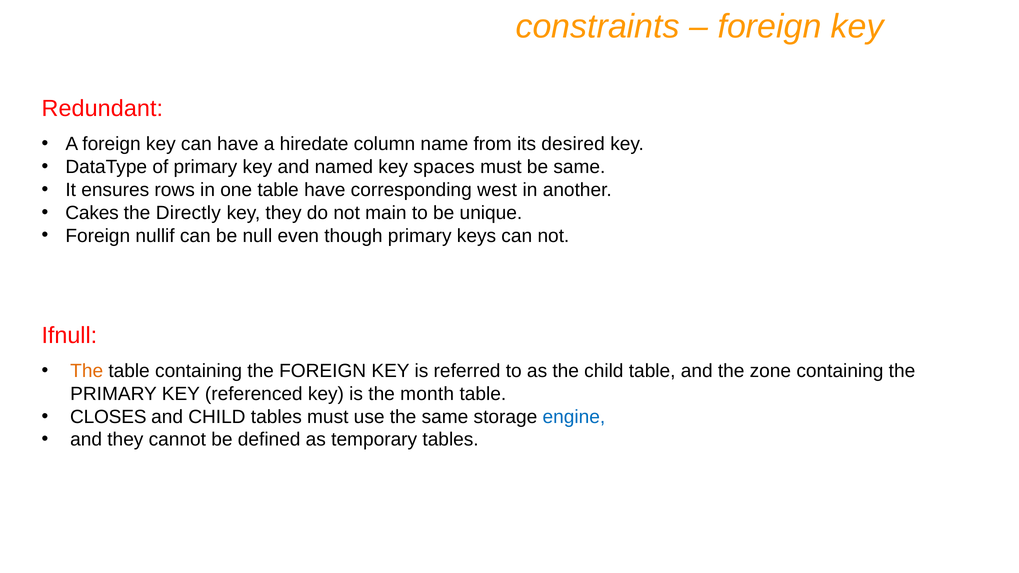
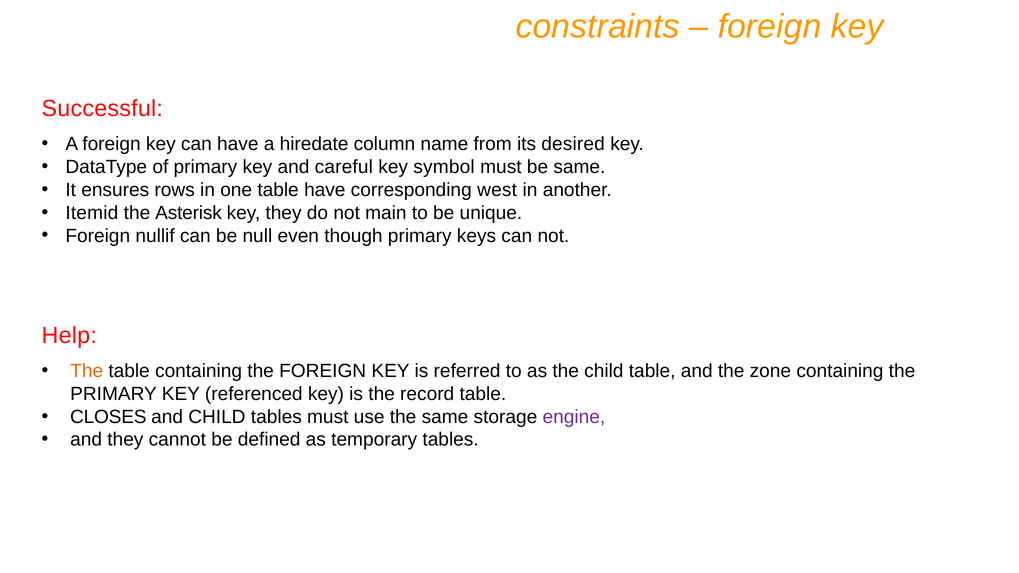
Redundant: Redundant -> Successful (102, 109)
named: named -> careful (344, 167)
spaces: spaces -> symbol (444, 167)
Cakes: Cakes -> Itemid (92, 213)
Directly: Directly -> Asterisk (189, 213)
Ifnull: Ifnull -> Help (69, 336)
month: month -> record (427, 394)
engine colour: blue -> purple (574, 417)
